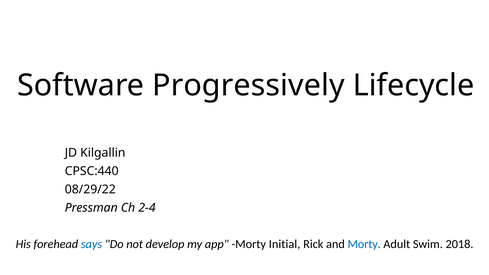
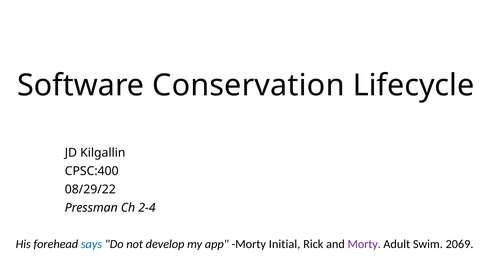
Progressively: Progressively -> Conservation (248, 86)
CPSC:440: CPSC:440 -> CPSC:400 (92, 171)
Morty colour: blue -> purple (364, 244)
2018: 2018 -> 2069 (460, 244)
